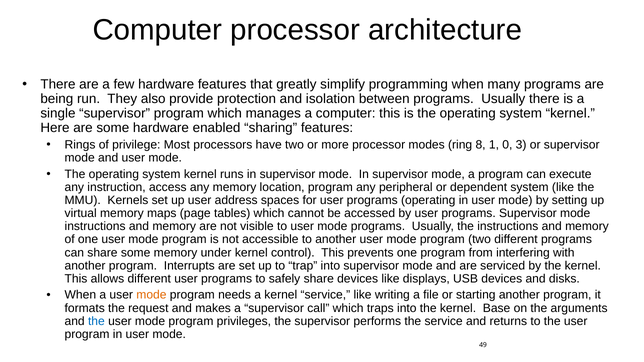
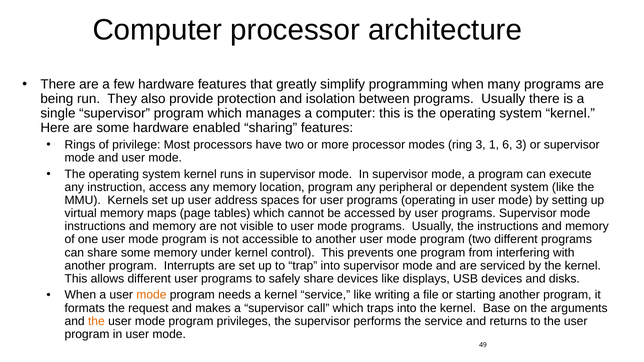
ring 8: 8 -> 3 (481, 145)
0: 0 -> 6 (507, 145)
the colour: blue -> orange (96, 321)
